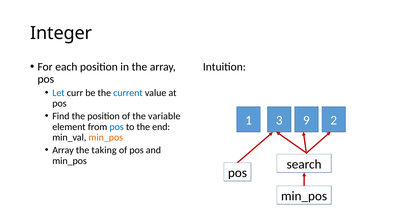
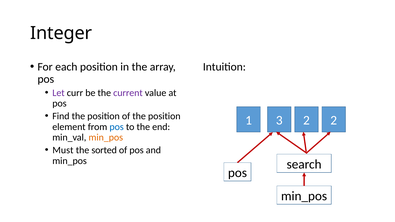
Let colour: blue -> purple (58, 93)
current colour: blue -> purple (128, 93)
of the variable: variable -> position (164, 116)
3 9: 9 -> 2 (306, 120)
Array: Array -> Must (63, 150)
taking: taking -> sorted (104, 150)
